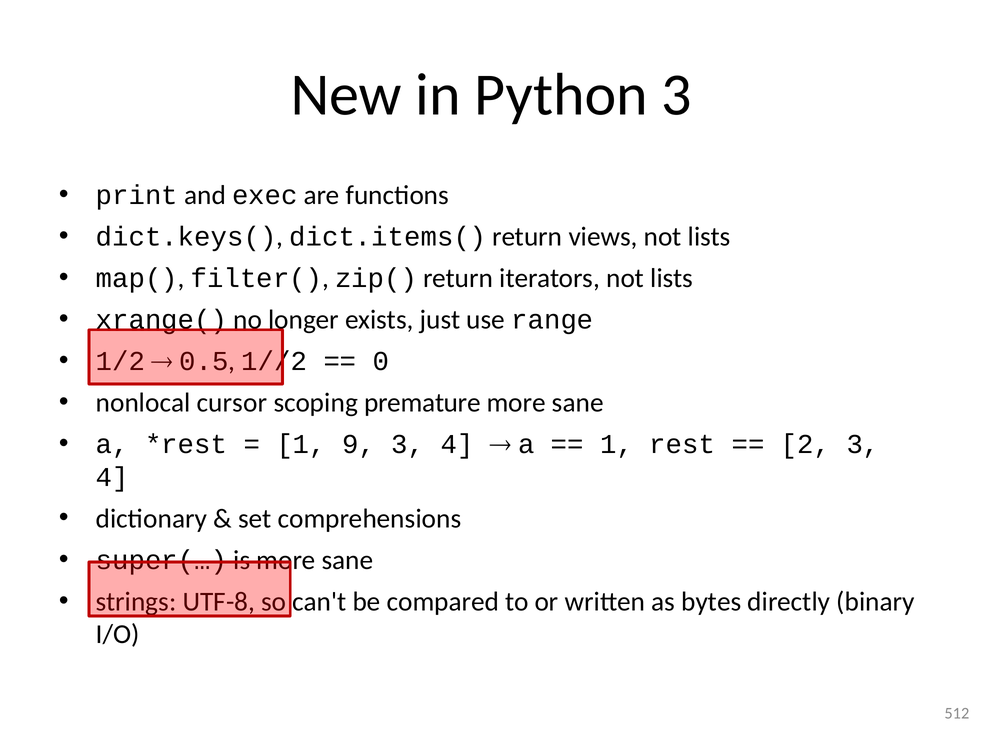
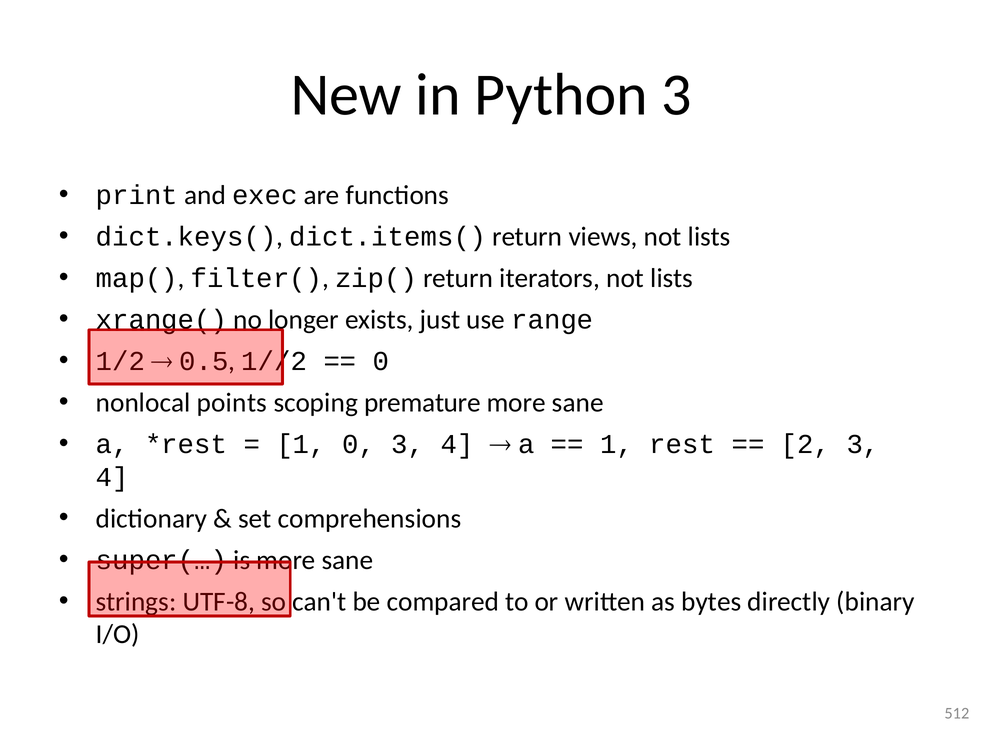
cursor: cursor -> points (232, 403)
1 9: 9 -> 0 (359, 444)
